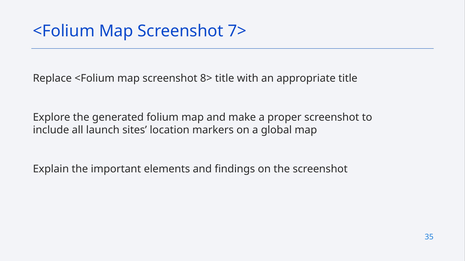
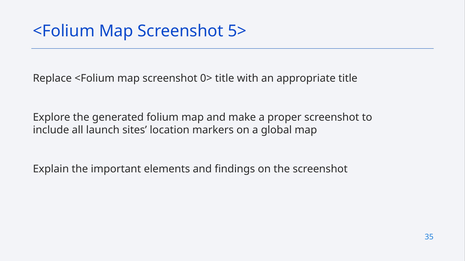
7>: 7> -> 5> (237, 31)
8>: 8> -> 0> (206, 78)
